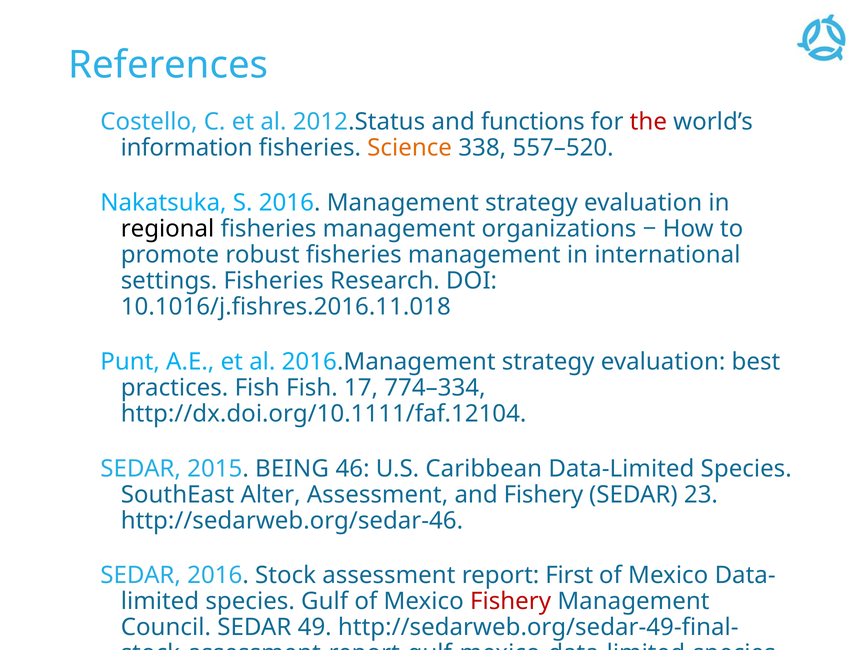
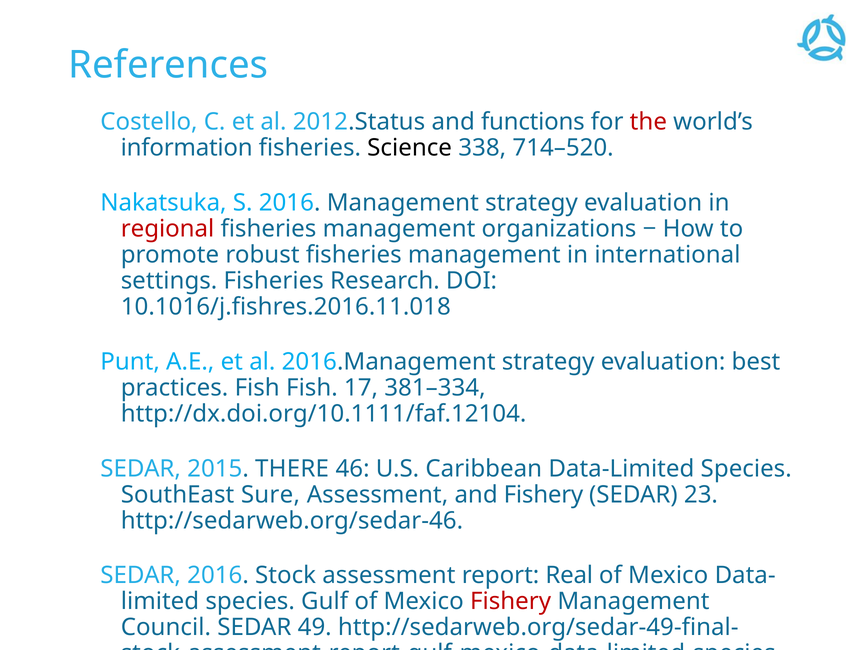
Science colour: orange -> black (410, 148)
557–520: 557–520 -> 714–520 (563, 148)
regional colour: black -> red (168, 229)
774–334: 774–334 -> 381–334 (435, 388)
BEING: BEING -> THERE (292, 469)
Alter: Alter -> Sure (270, 495)
First: First -> Real (569, 576)
